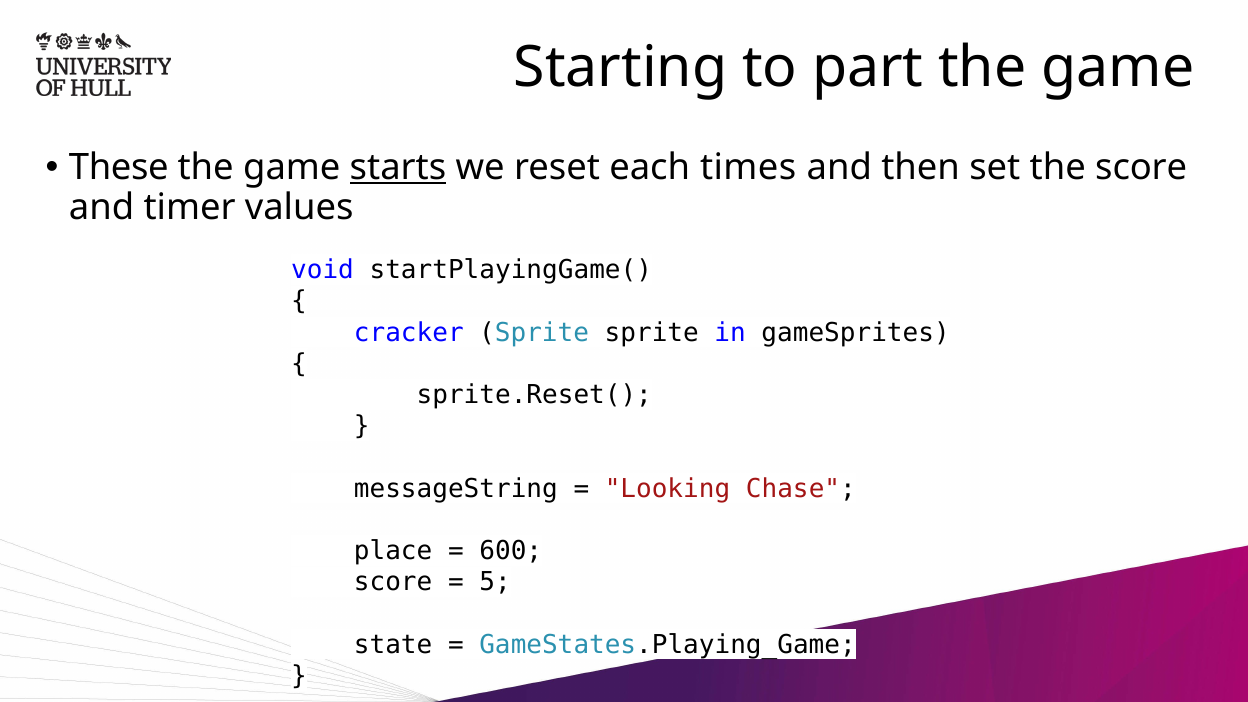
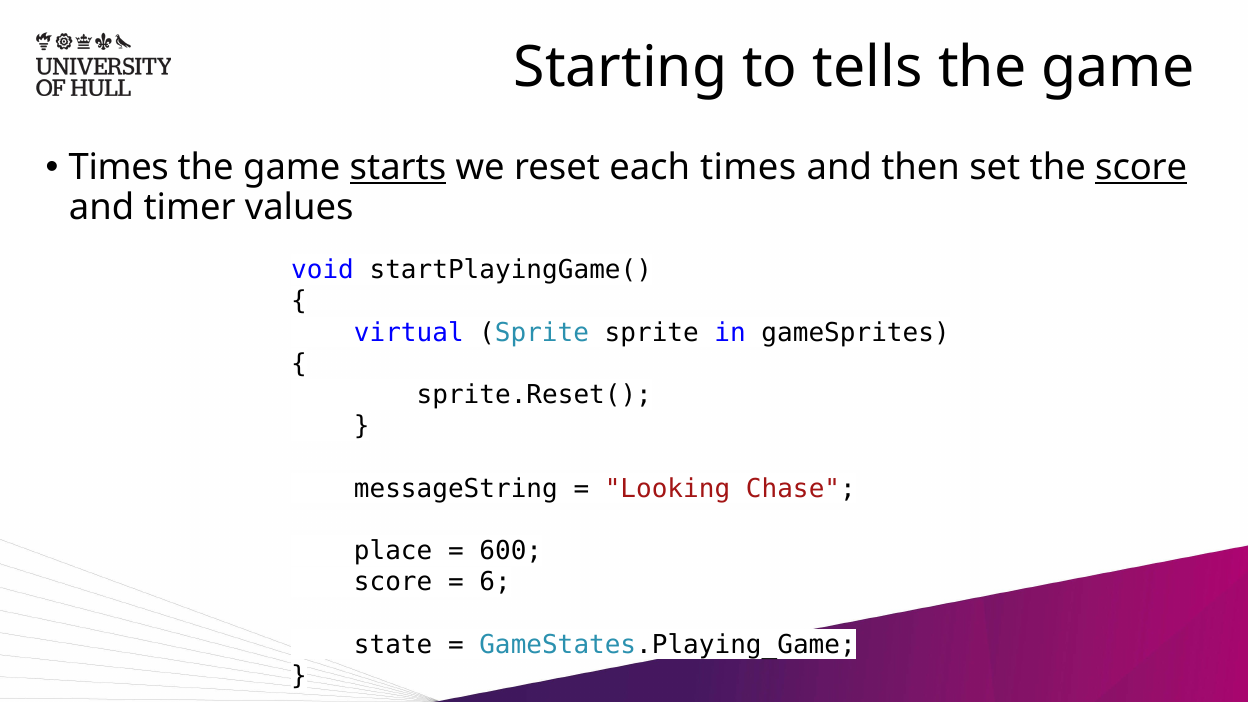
part: part -> tells (868, 67)
These: These -> Times (119, 168)
score underline: none -> present (1141, 168)
cracker: cracker -> virtual (409, 332)
5: 5 -> 6 (495, 582)
